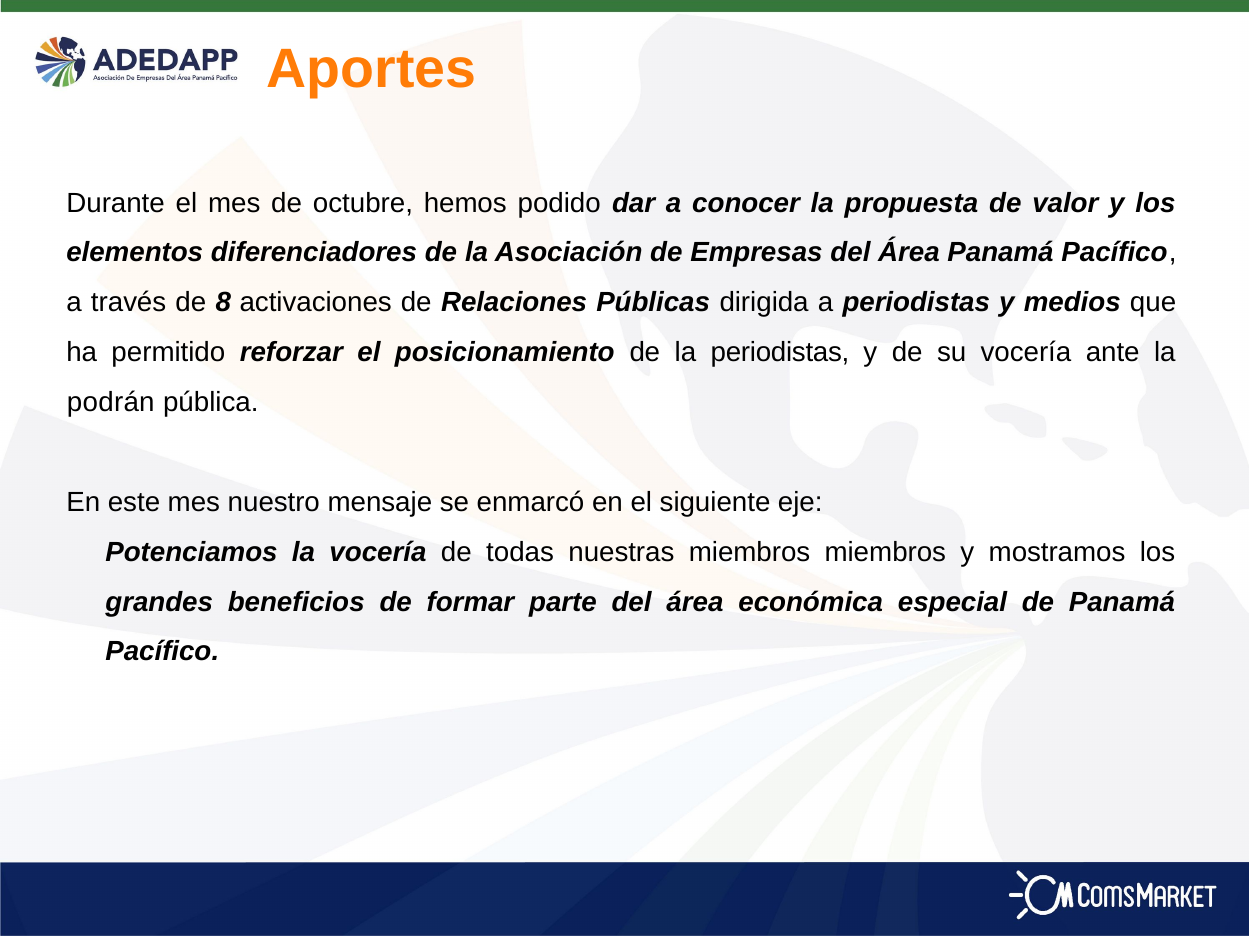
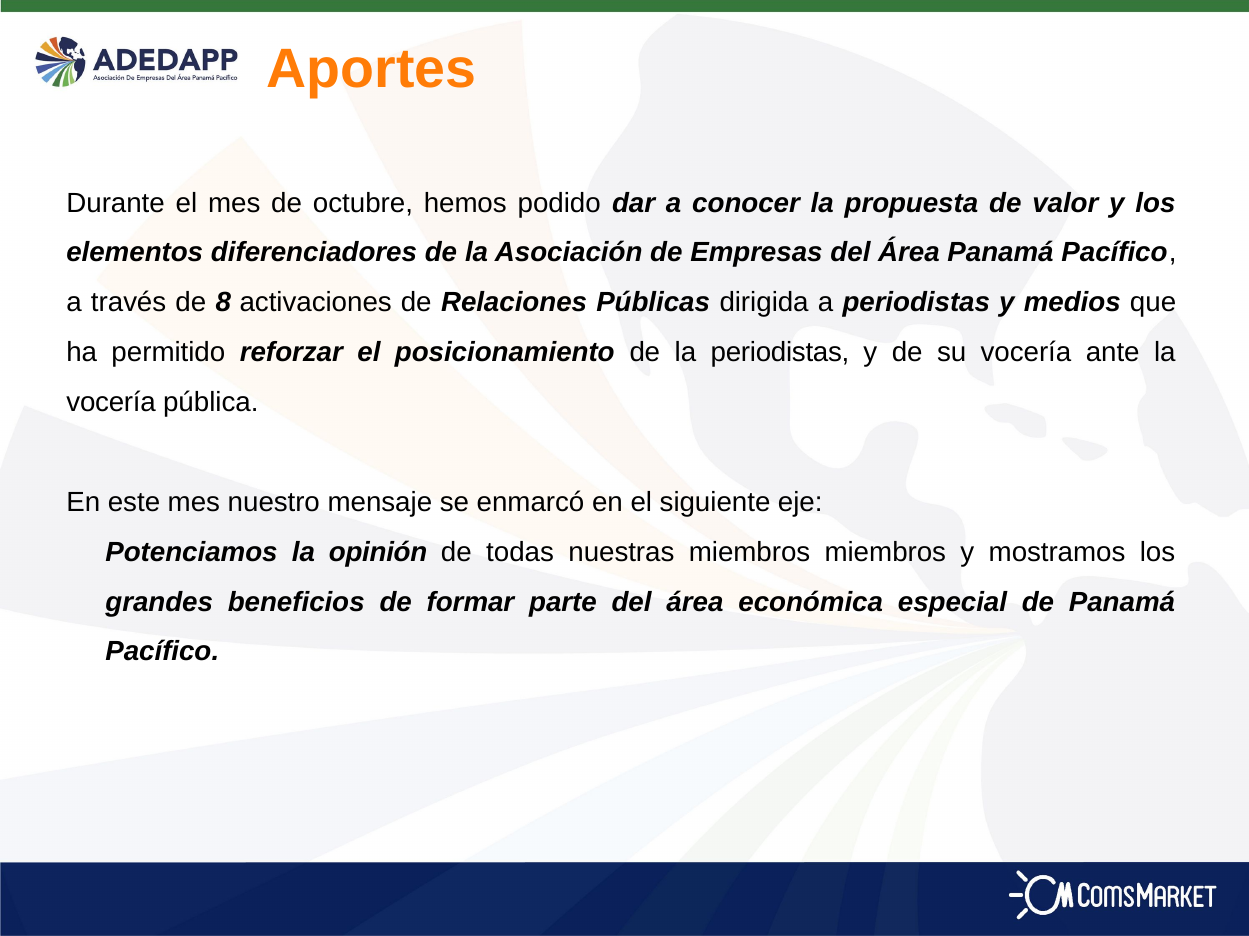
podrán: podrán -> vocería (111, 403)
la vocería: vocería -> opinión (378, 553)
